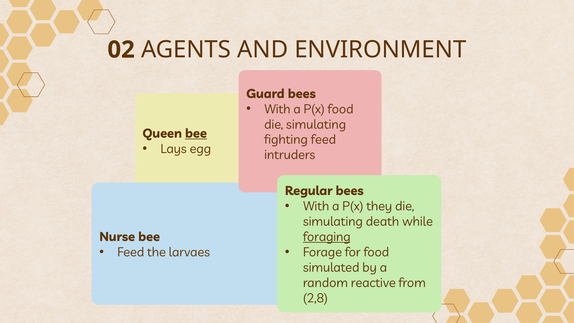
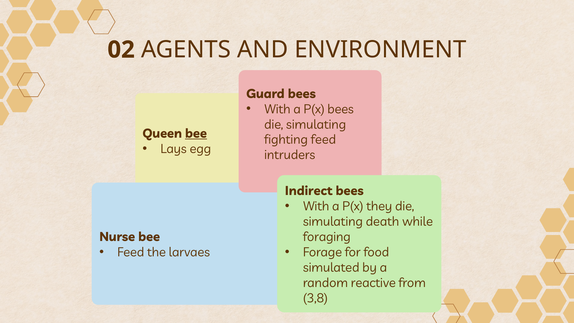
P(x food: food -> bees (341, 109)
Regular: Regular -> Indirect (309, 191)
foraging underline: present -> none (327, 237)
2,8: 2,8 -> 3,8 (315, 298)
